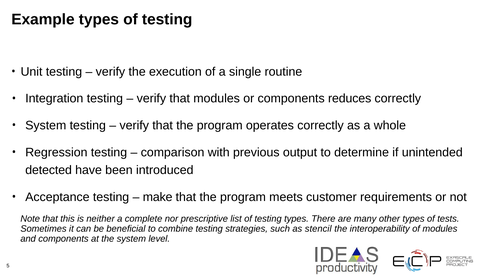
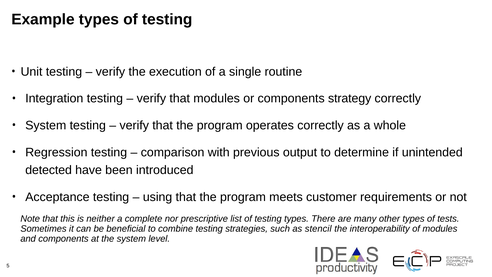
reduces: reduces -> strategy (350, 99)
make: make -> using (158, 197)
